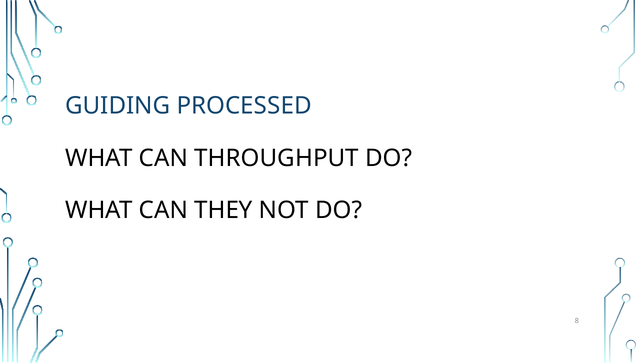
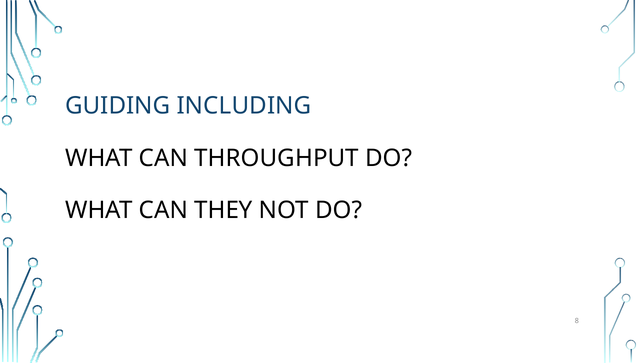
PROCESSED: PROCESSED -> INCLUDING (244, 106)
